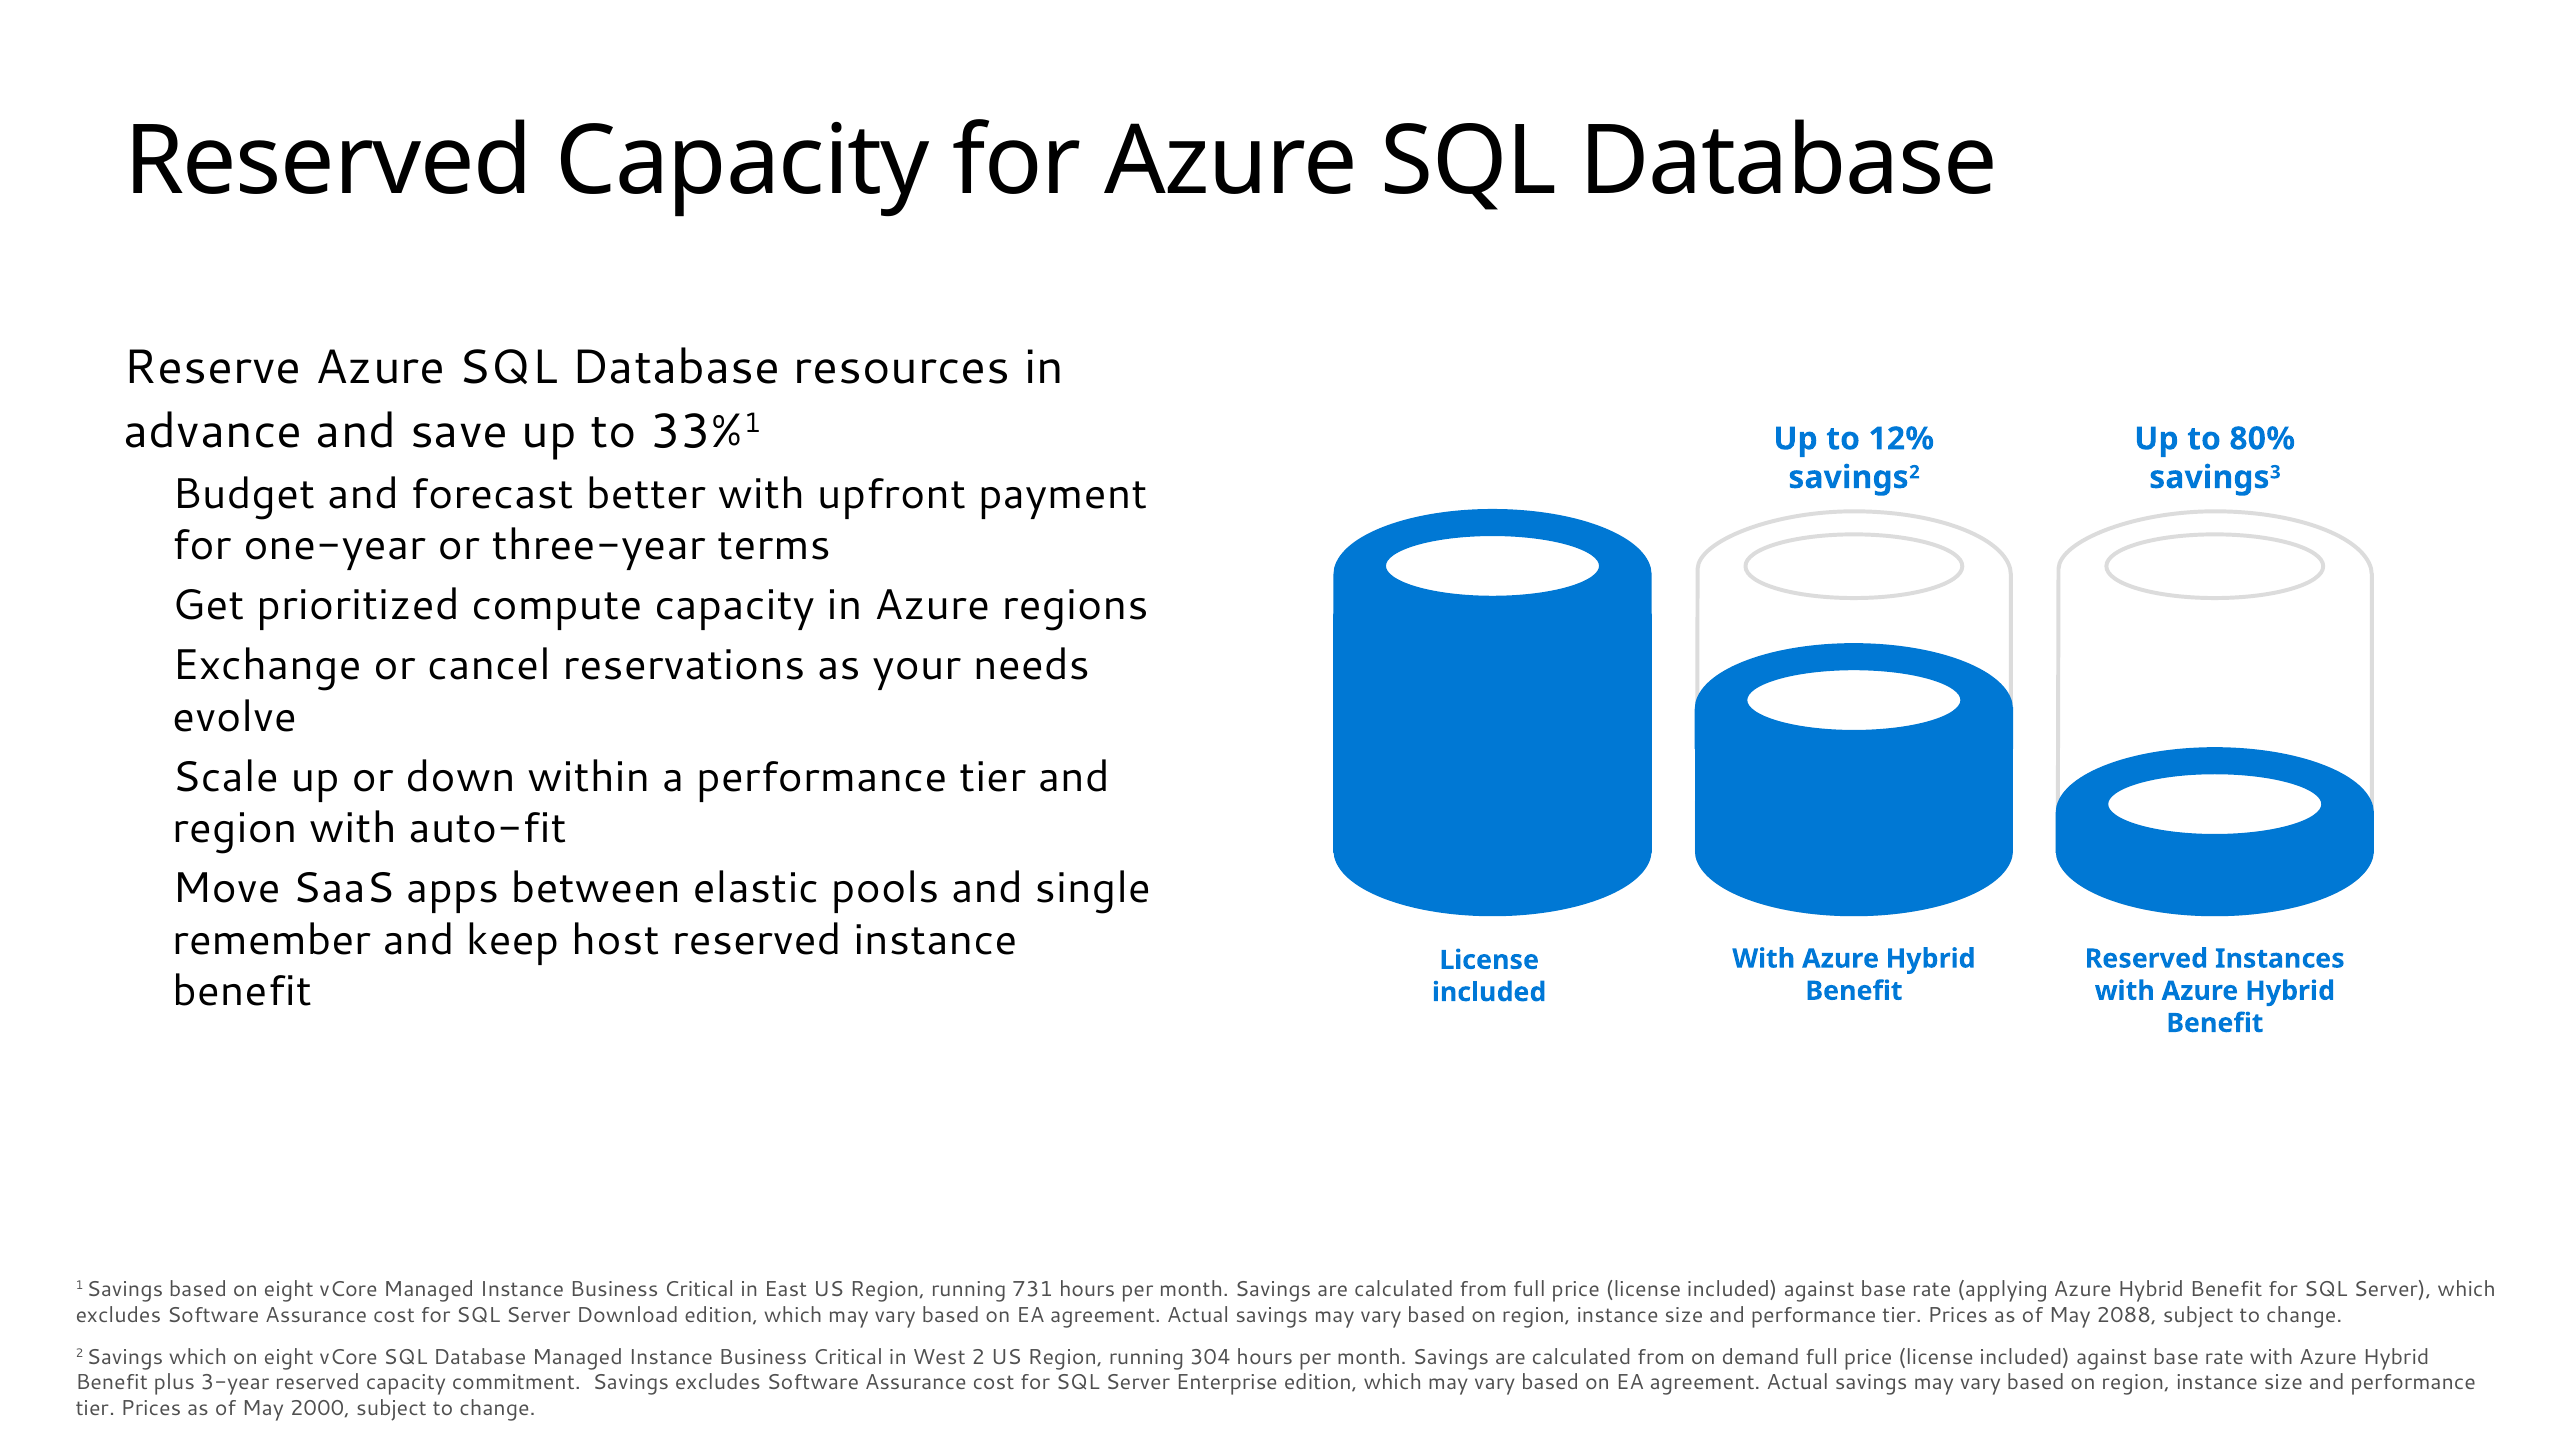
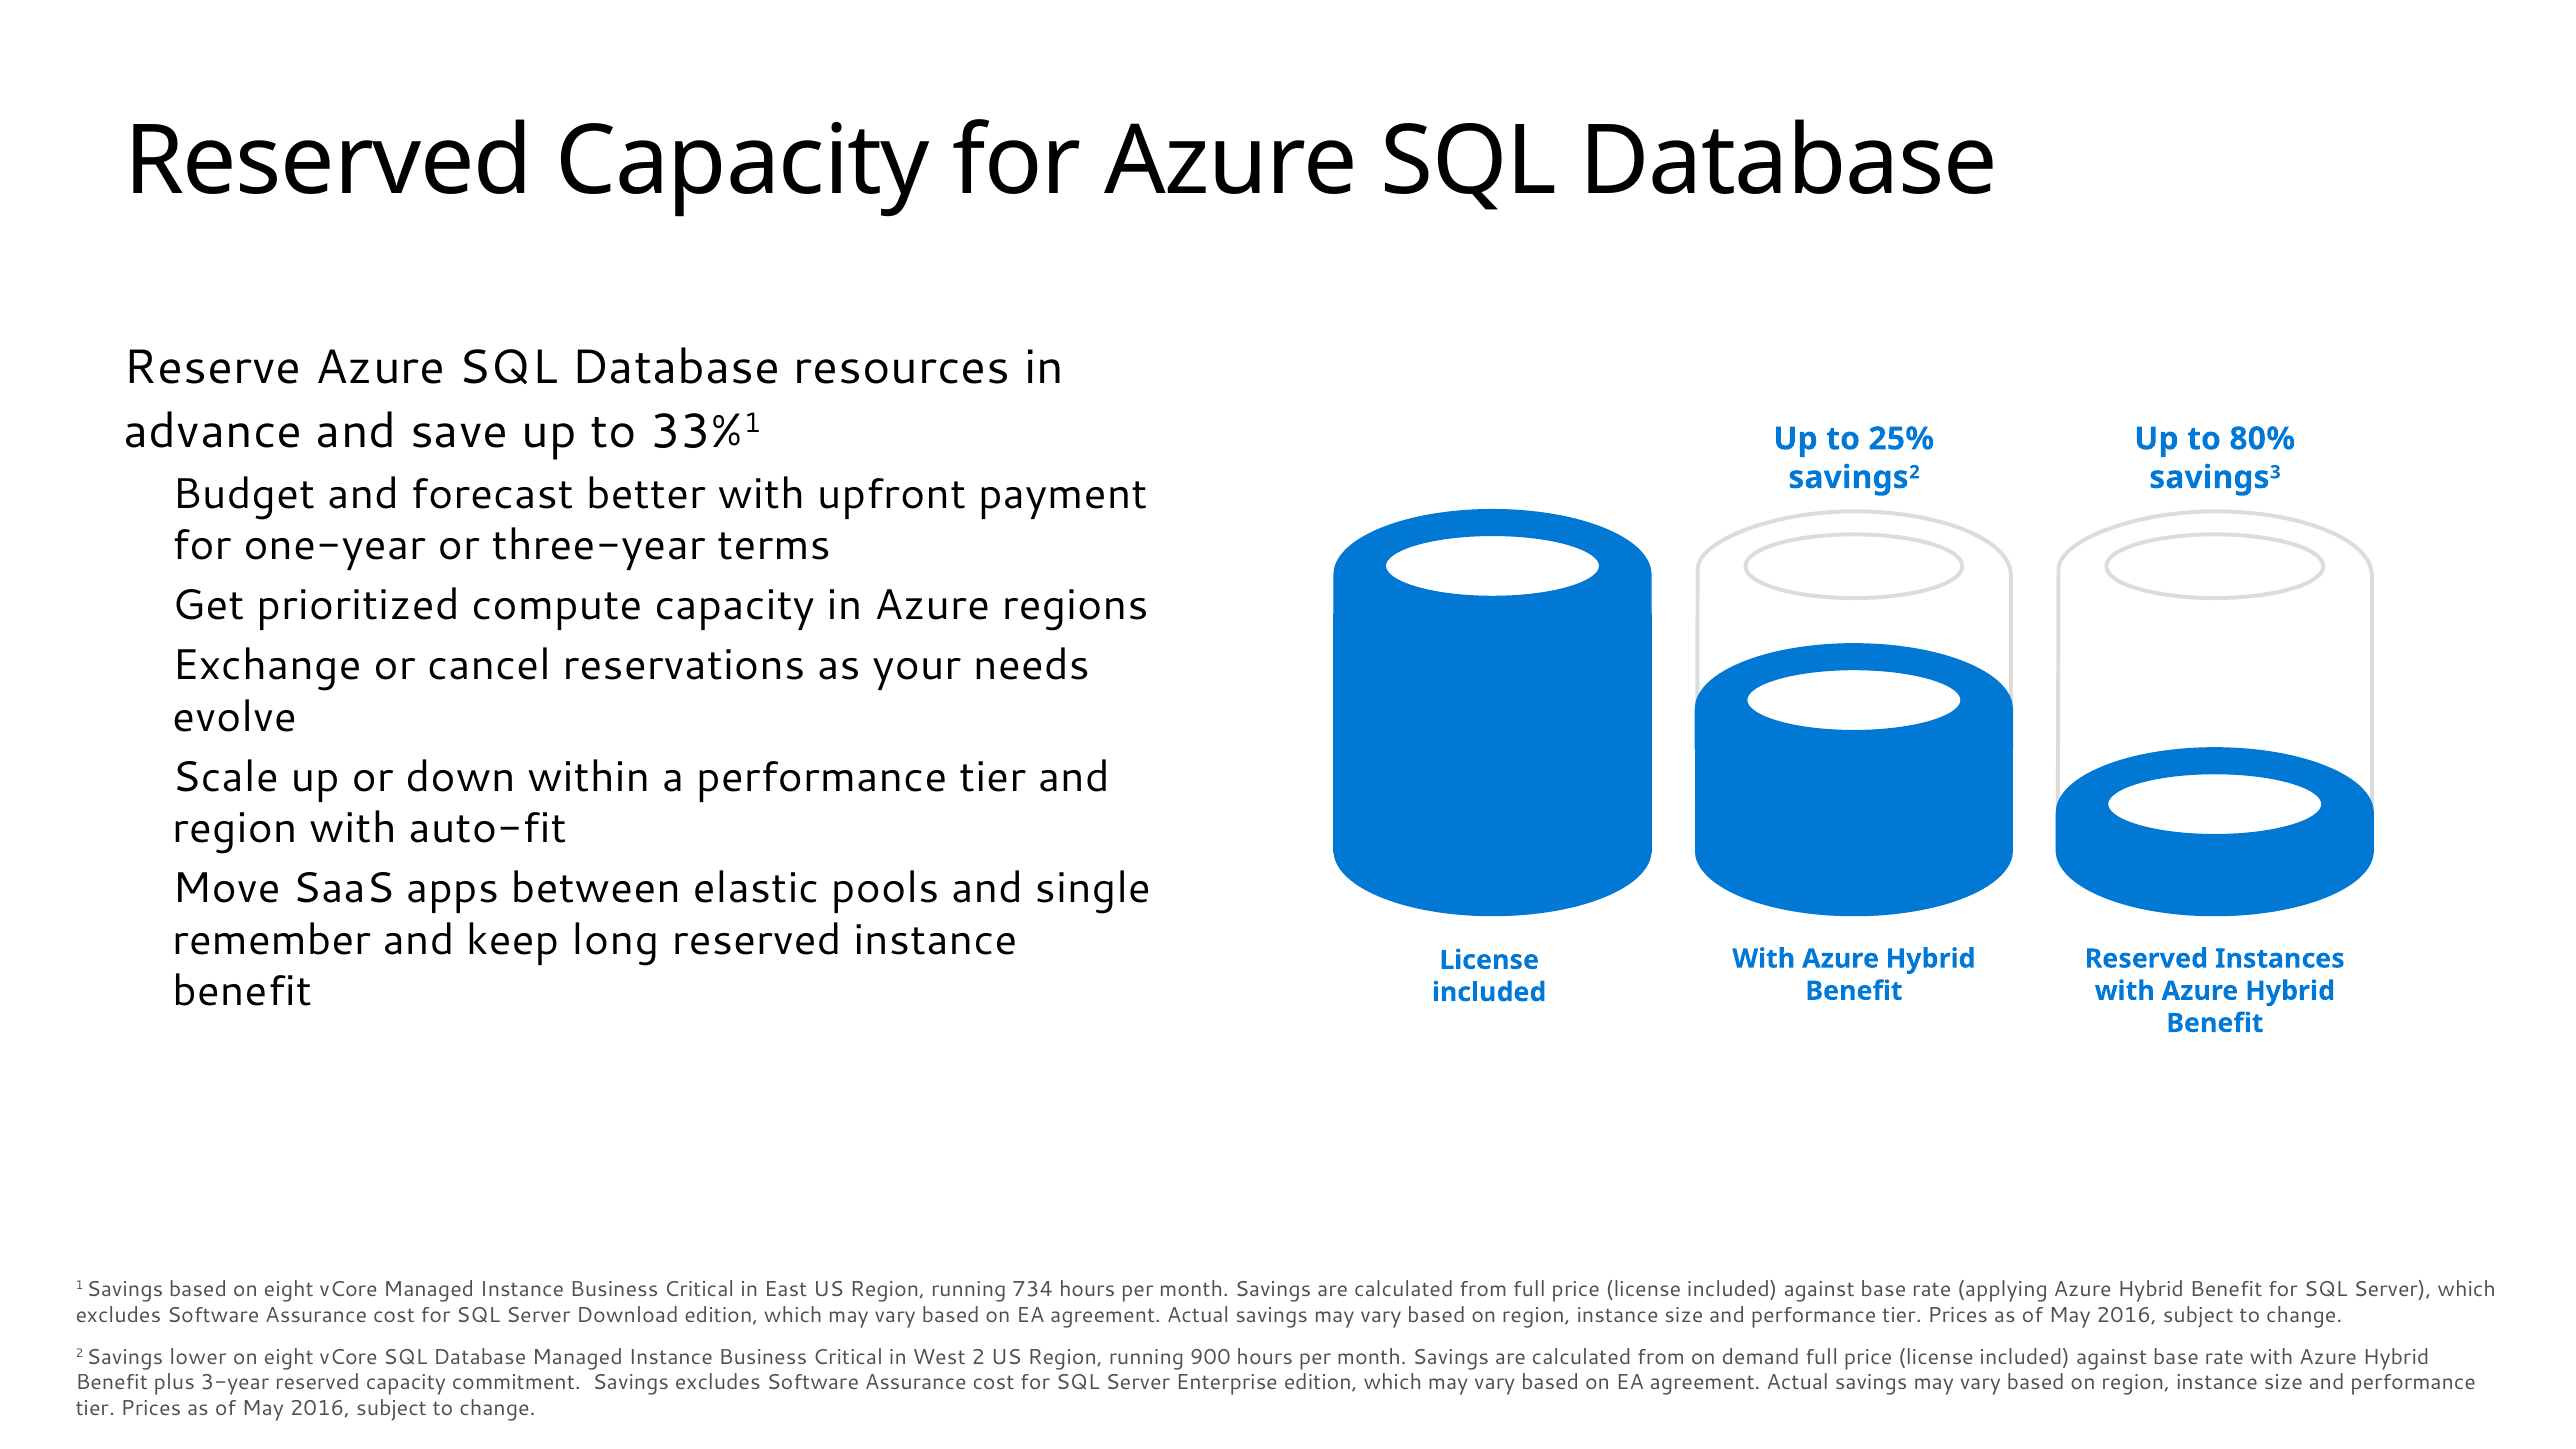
12%: 12% -> 25% (1901, 439)
host: host -> long (615, 940)
731: 731 -> 734 (1033, 1289)
2088: 2088 -> 2016 (2127, 1315)
Savings which: which -> lower (198, 1357)
304: 304 -> 900 (1210, 1357)
2000: 2000 -> 2016 (320, 1408)
